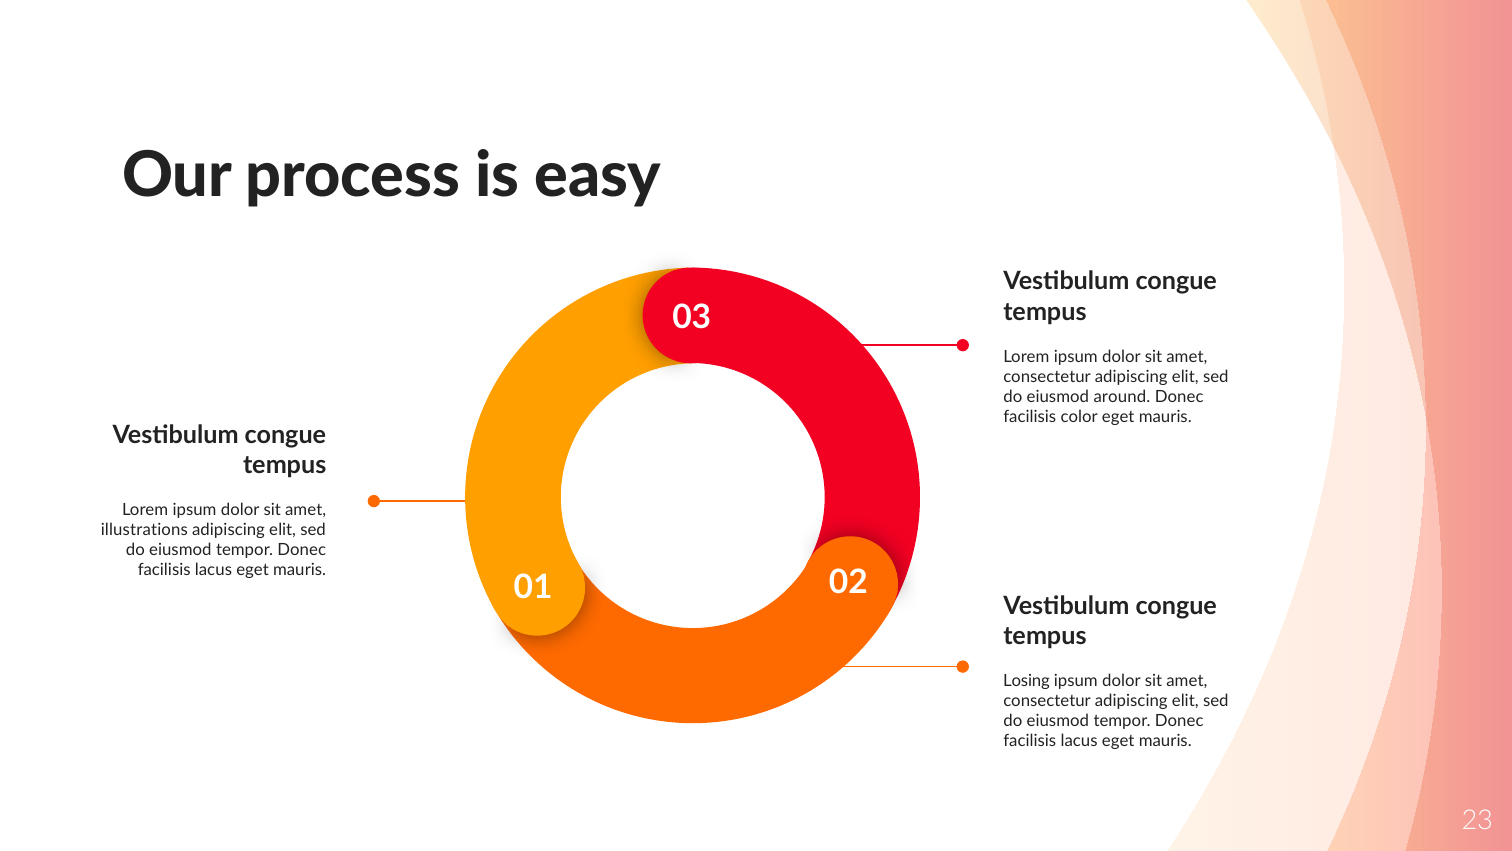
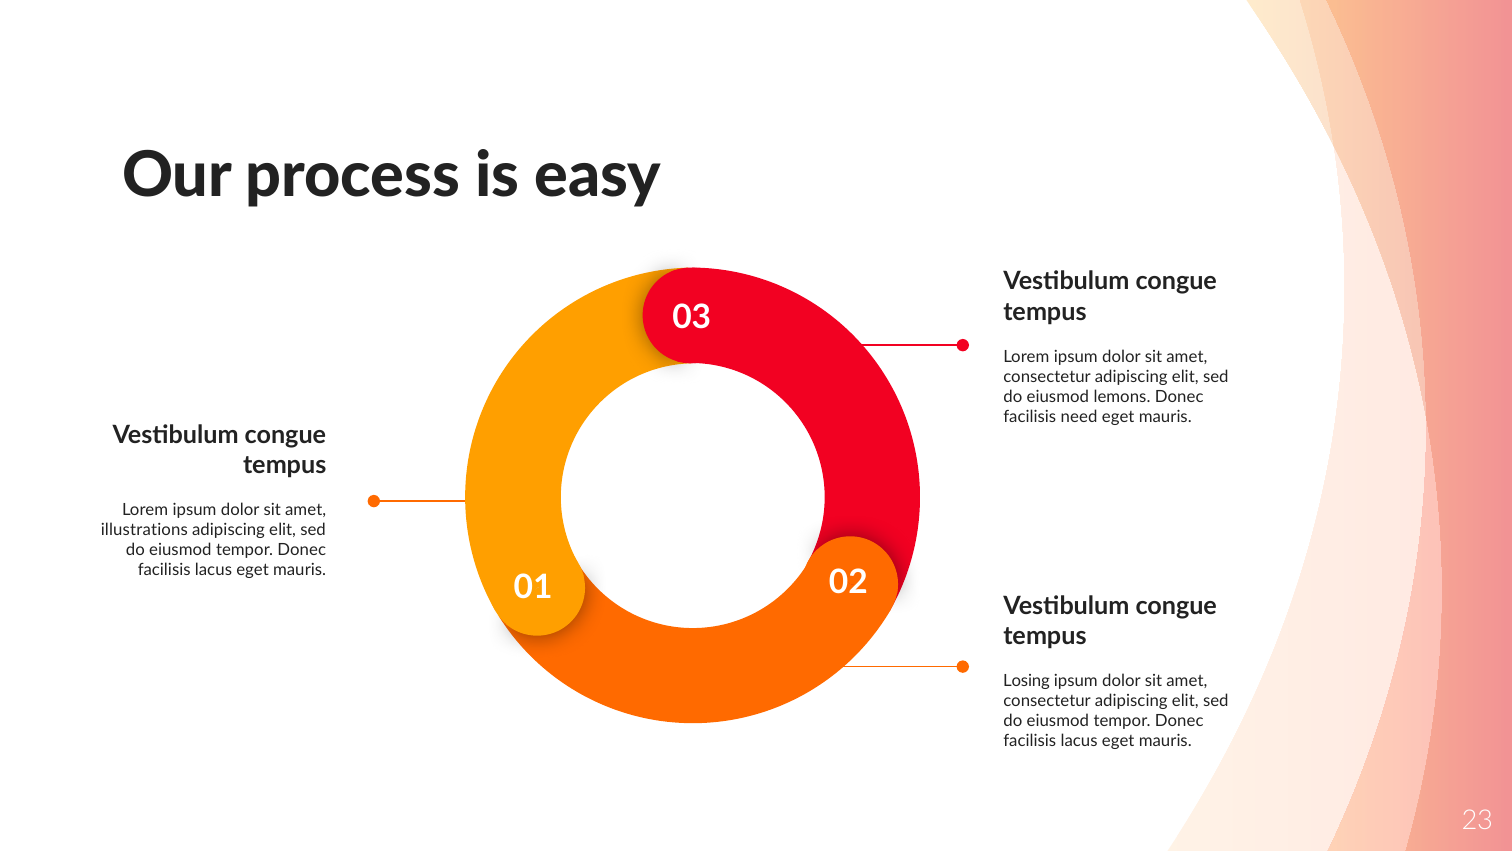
around: around -> lemons (1122, 397)
color: color -> need (1079, 417)
